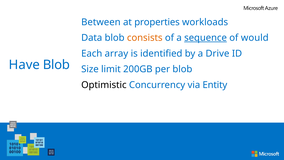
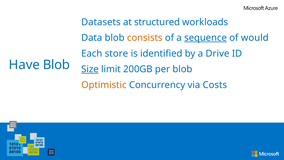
Between: Between -> Datasets (101, 22)
properties: properties -> structured (157, 22)
array: array -> store (116, 53)
Size underline: none -> present (90, 69)
Optimistic colour: black -> orange (104, 85)
Entity: Entity -> Costs (215, 85)
